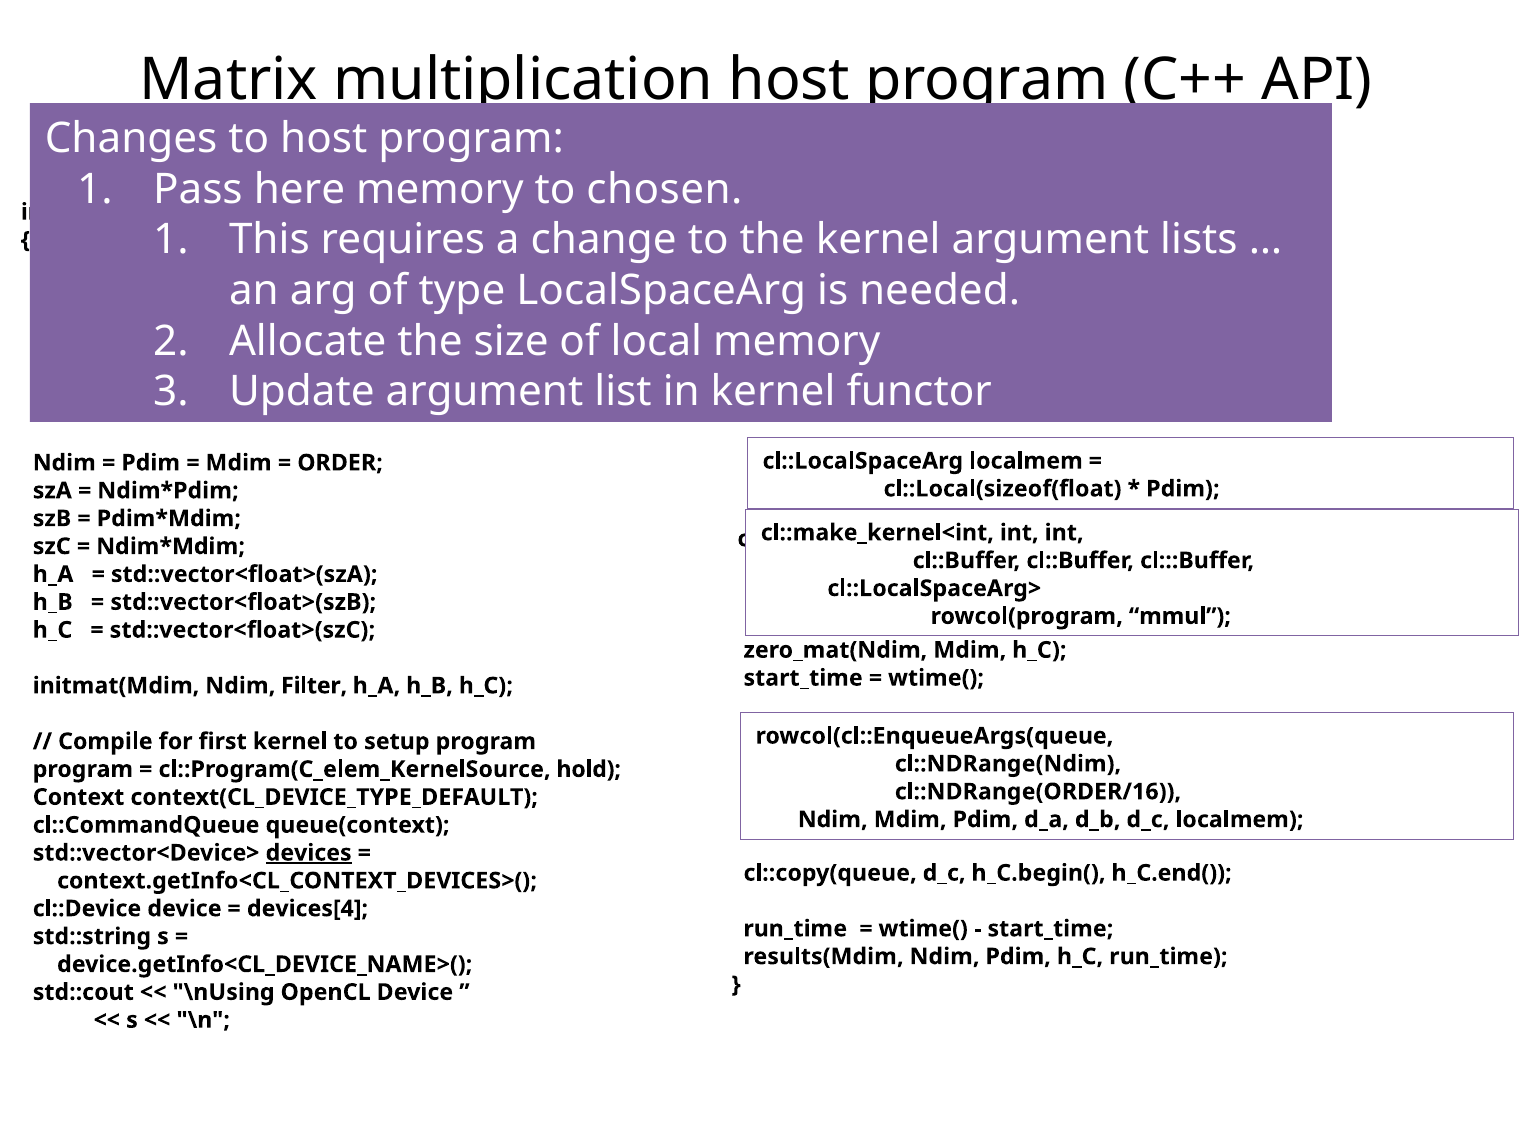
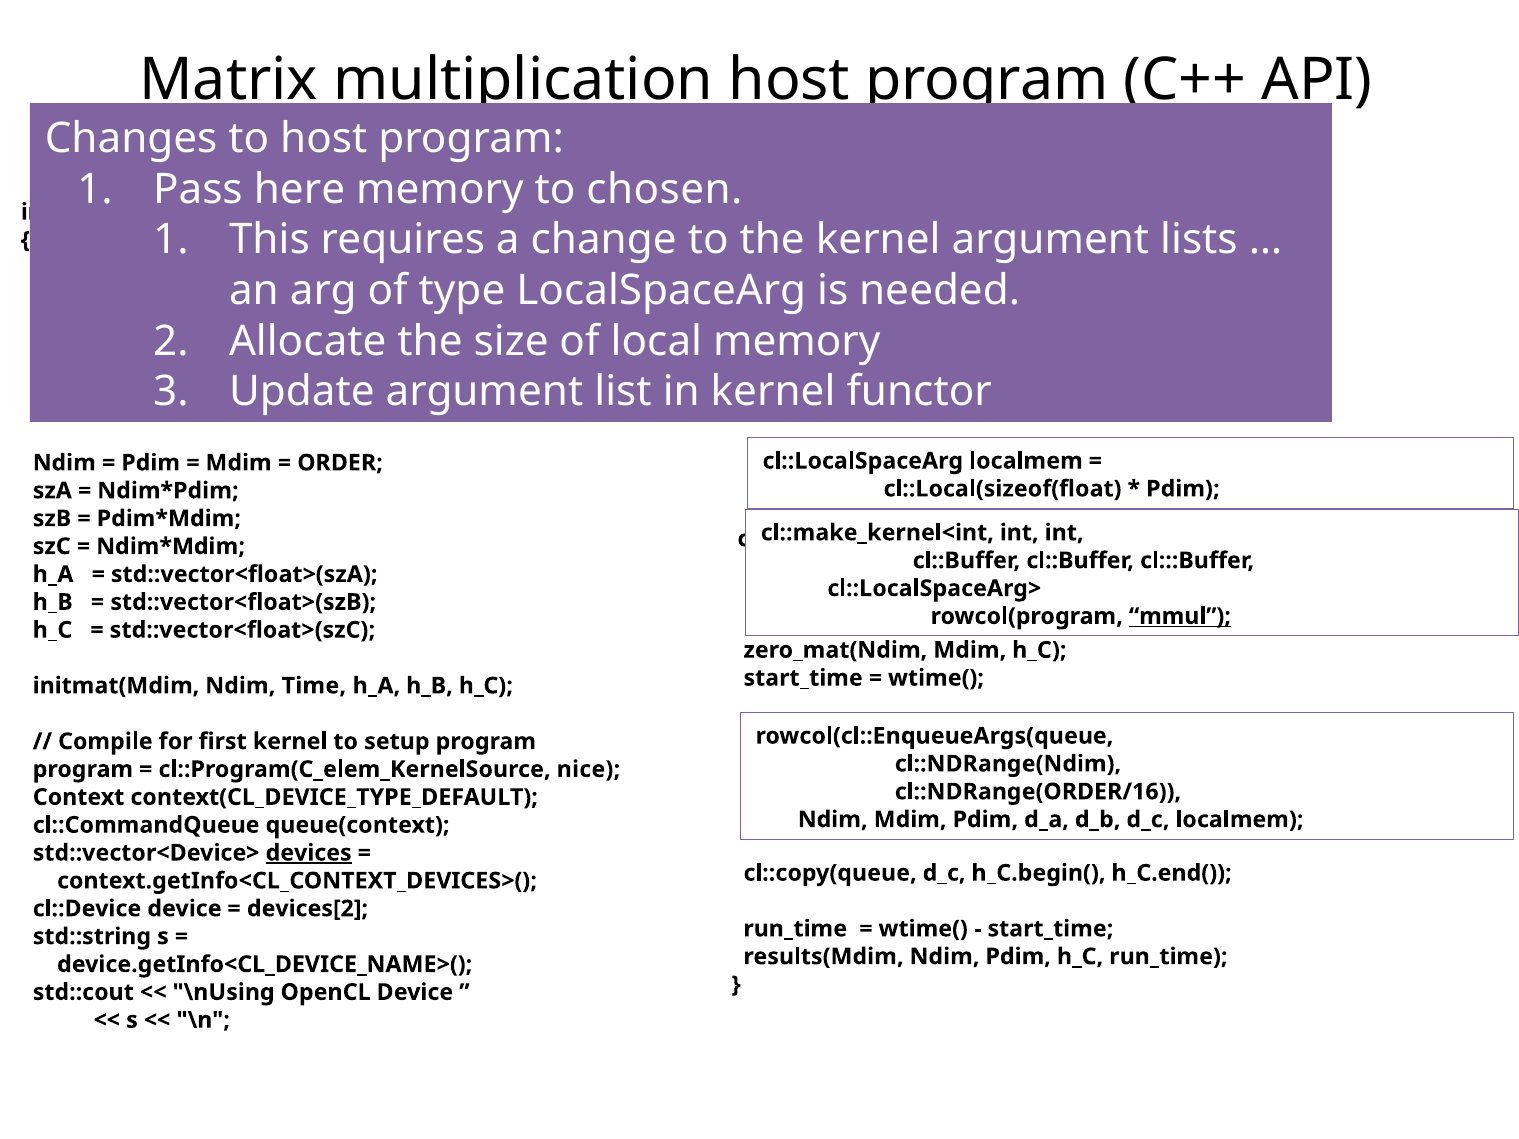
mmul underline: none -> present (1180, 616)
Filter: Filter -> Time (314, 686)
hold: hold -> nice (588, 769)
devices[4: devices[4 -> devices[2 (307, 909)
